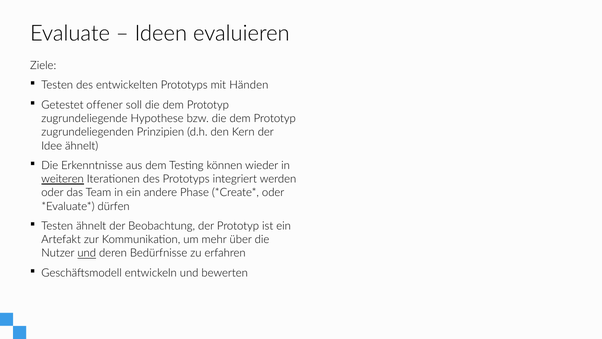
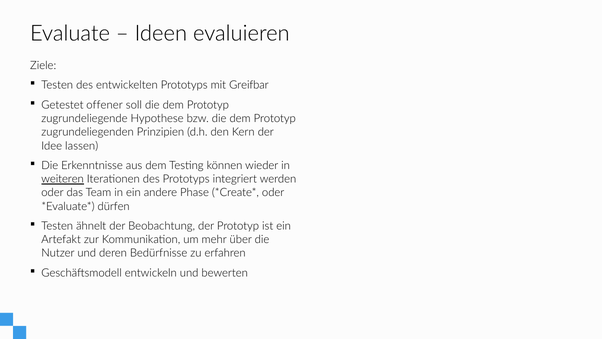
Händen: Händen -> Greifbar (249, 85)
Idee ähnelt: ähnelt -> lassen (82, 146)
und underline: present -> none (87, 253)
